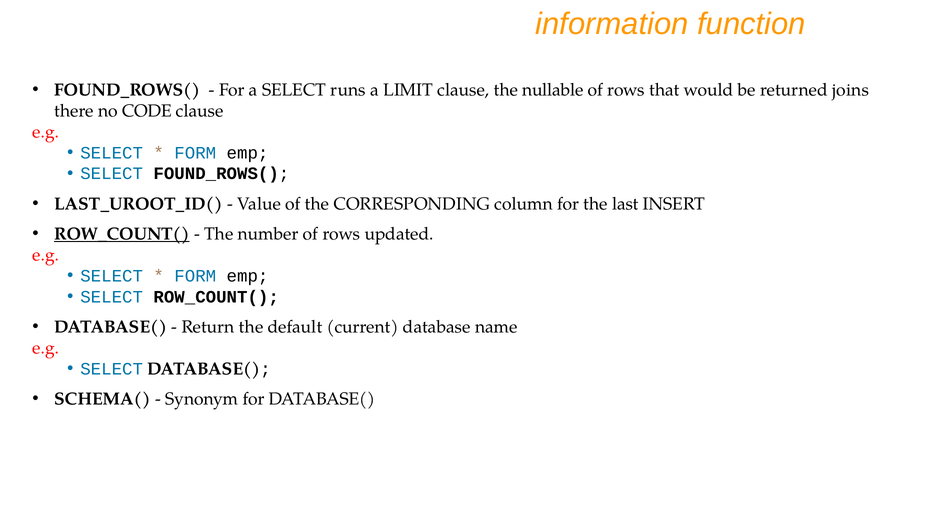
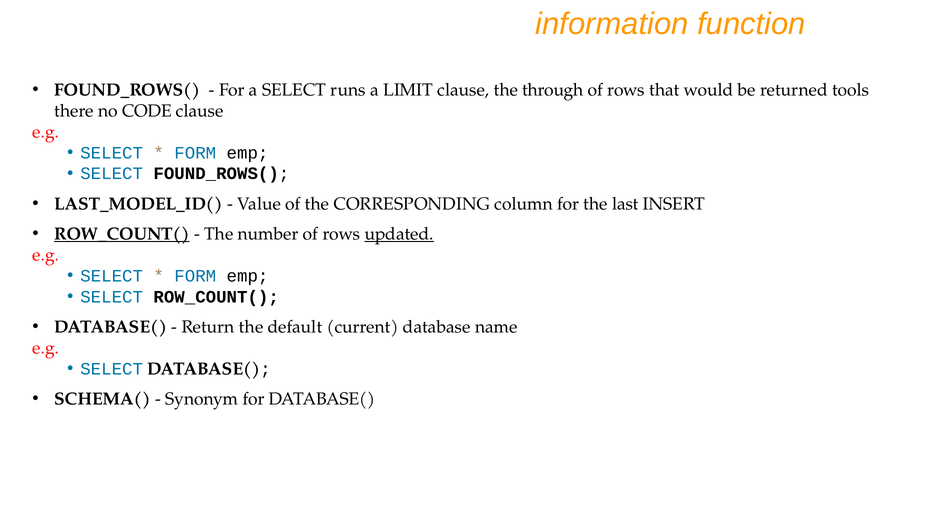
nullable: nullable -> through (553, 90)
joins: joins -> tools (851, 90)
LAST_UROOT_ID(: LAST_UROOT_ID( -> LAST_MODEL_ID( (139, 204)
updated underline: none -> present (399, 234)
